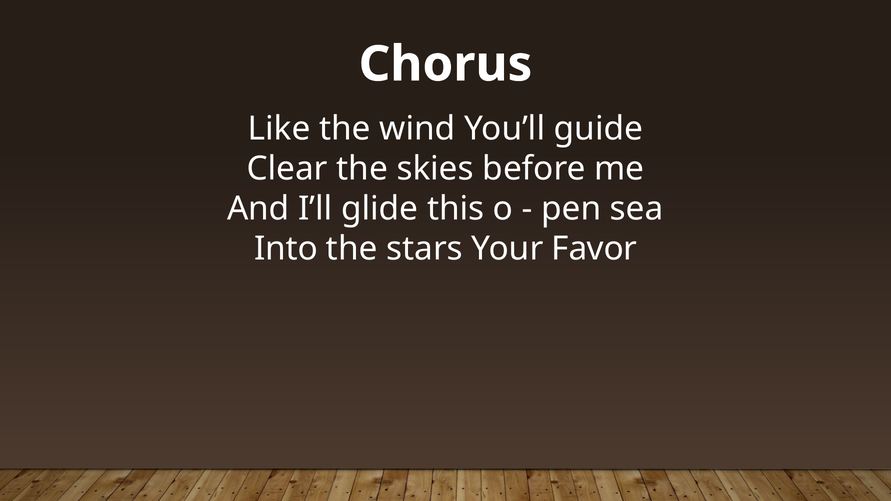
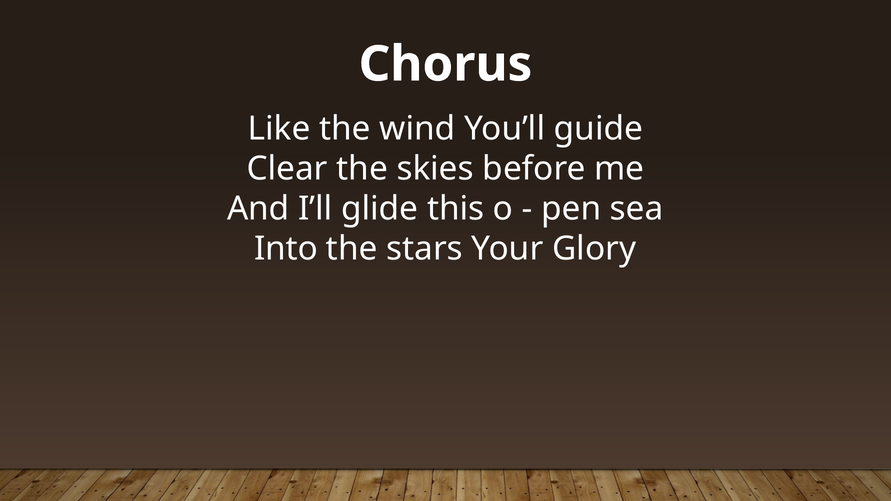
Favor: Favor -> Glory (594, 249)
